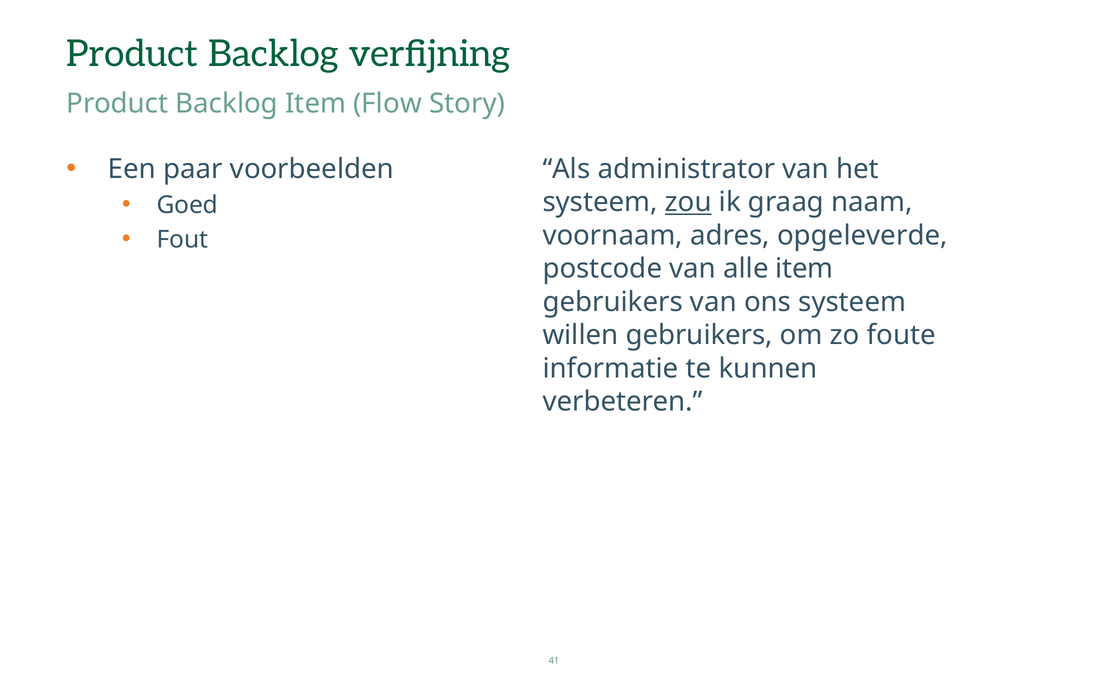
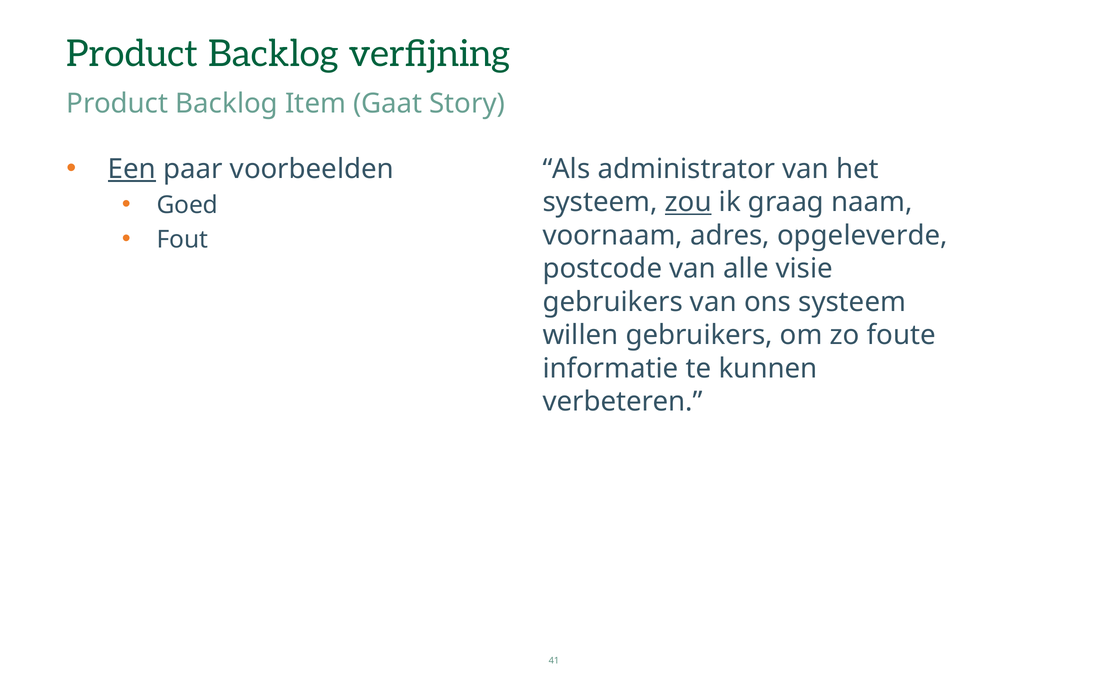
Flow: Flow -> Gaat (388, 104)
Een underline: none -> present (132, 169)
alle item: item -> visie (804, 269)
